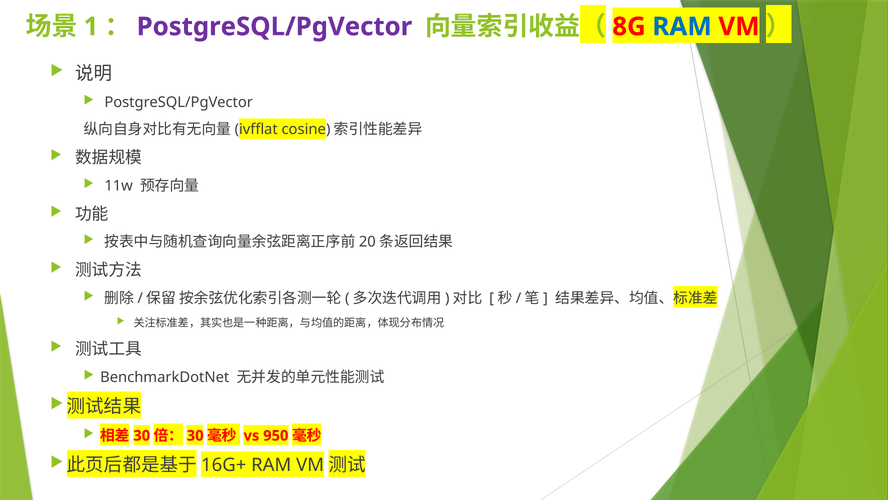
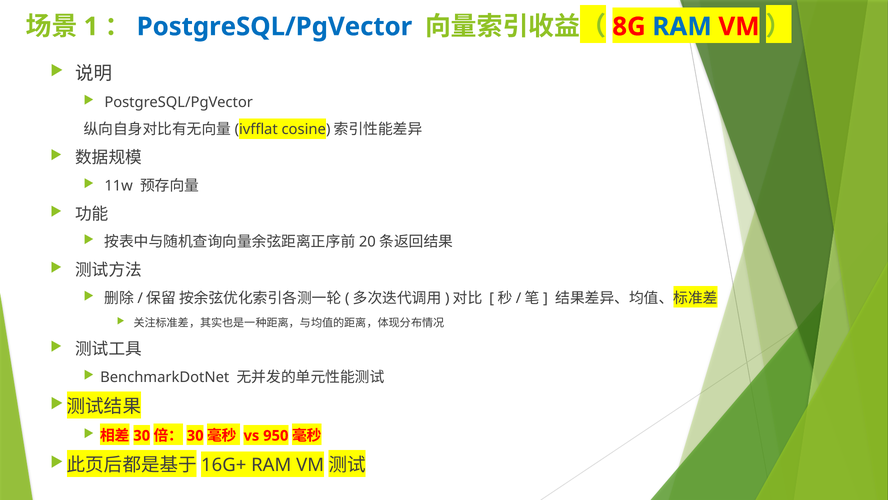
PostgreSQL/PgVector colour: purple -> blue (274, 27)
